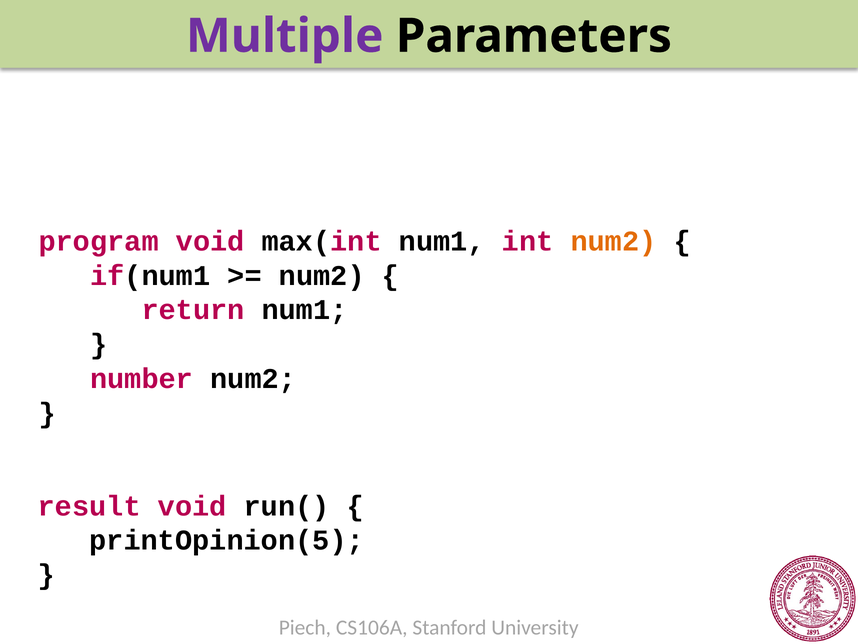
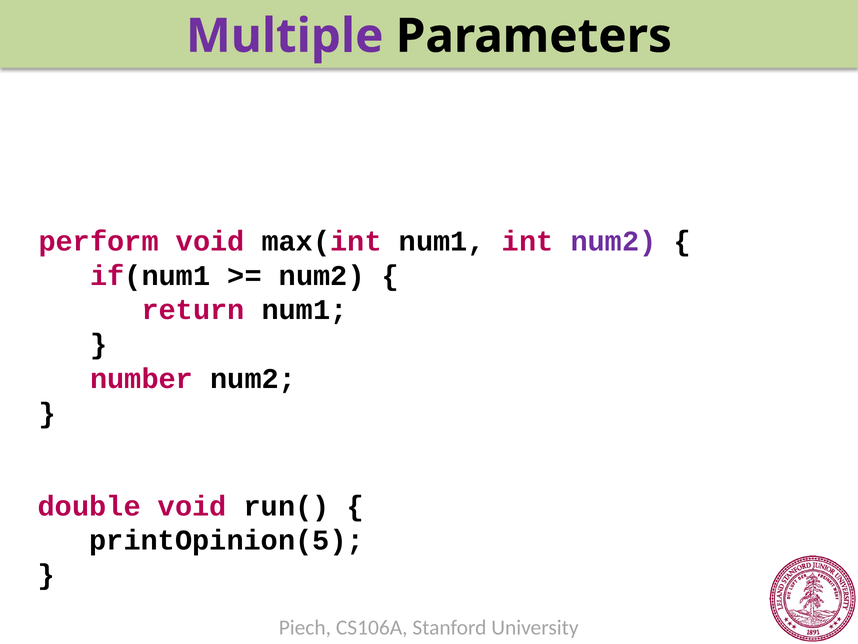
program: program -> perform (99, 241)
num2 colour: orange -> purple (613, 241)
result: result -> double (89, 506)
